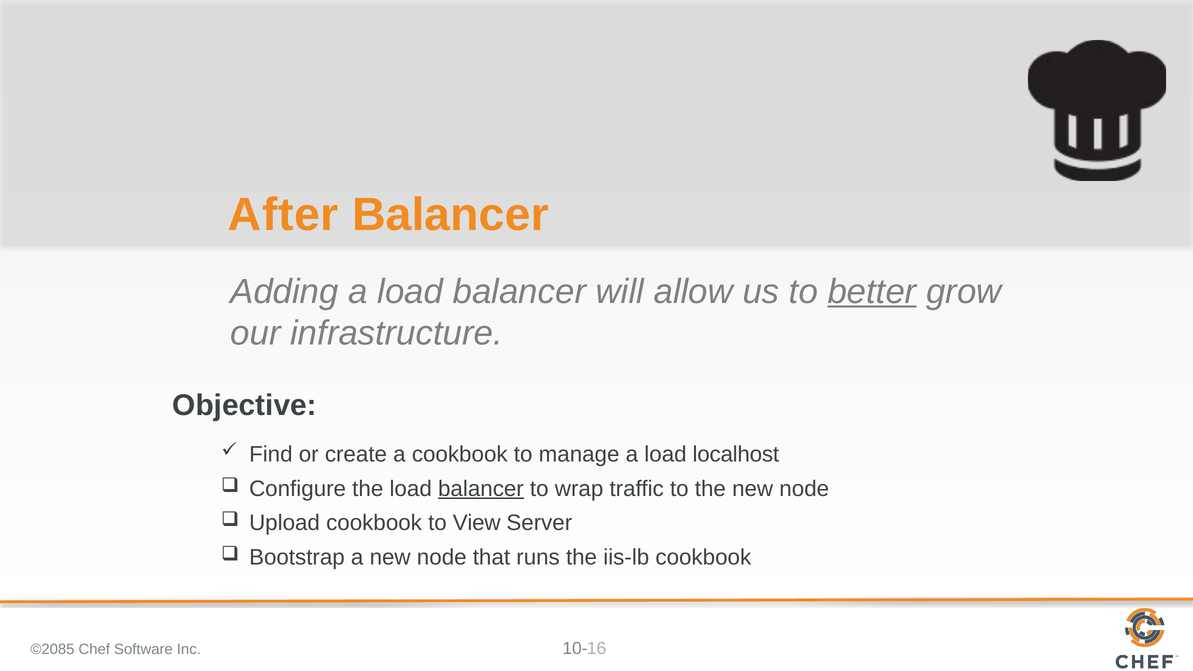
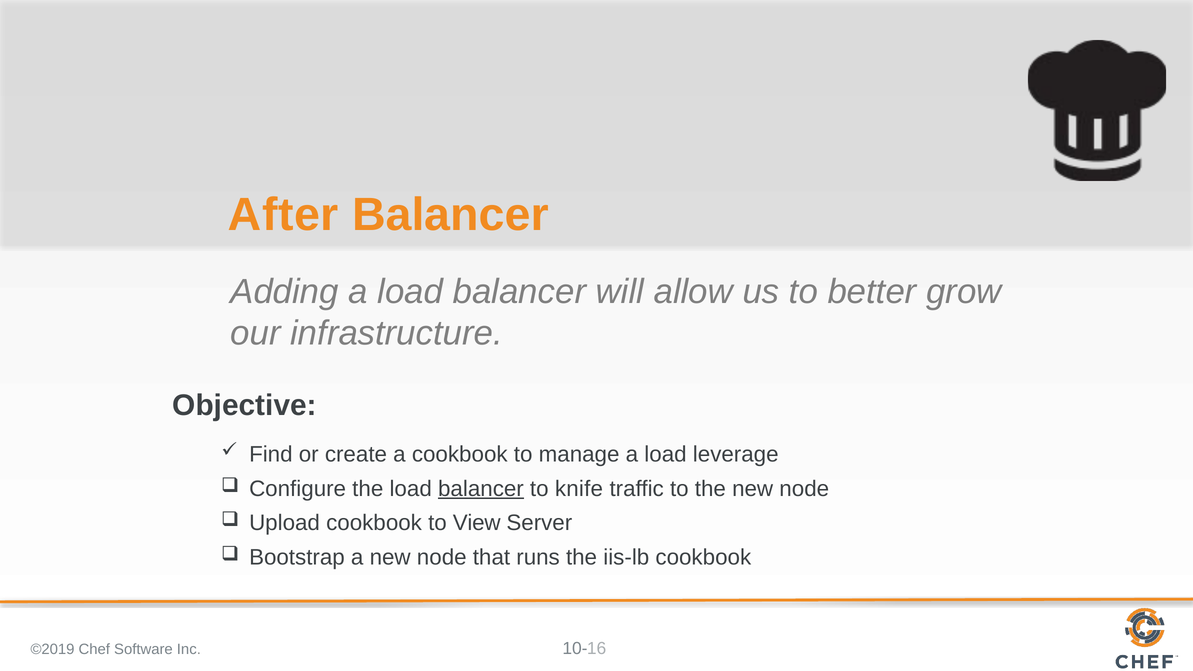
better underline: present -> none (872, 292)
localhost: localhost -> leverage (736, 455)
wrap: wrap -> knife (579, 489)
©2085: ©2085 -> ©2019 (53, 649)
